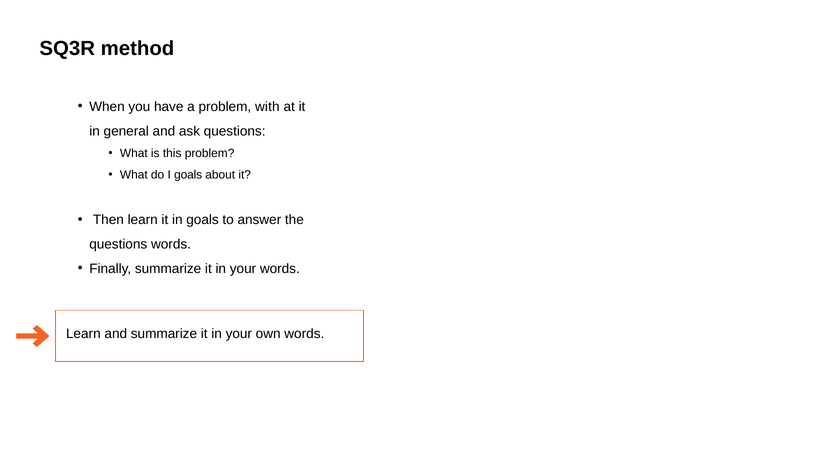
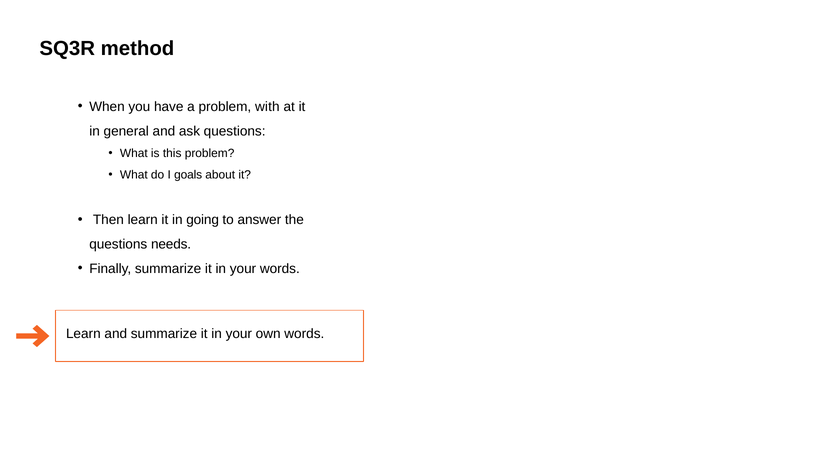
in goals: goals -> going (203, 220)
questions words: words -> needs (171, 244)
